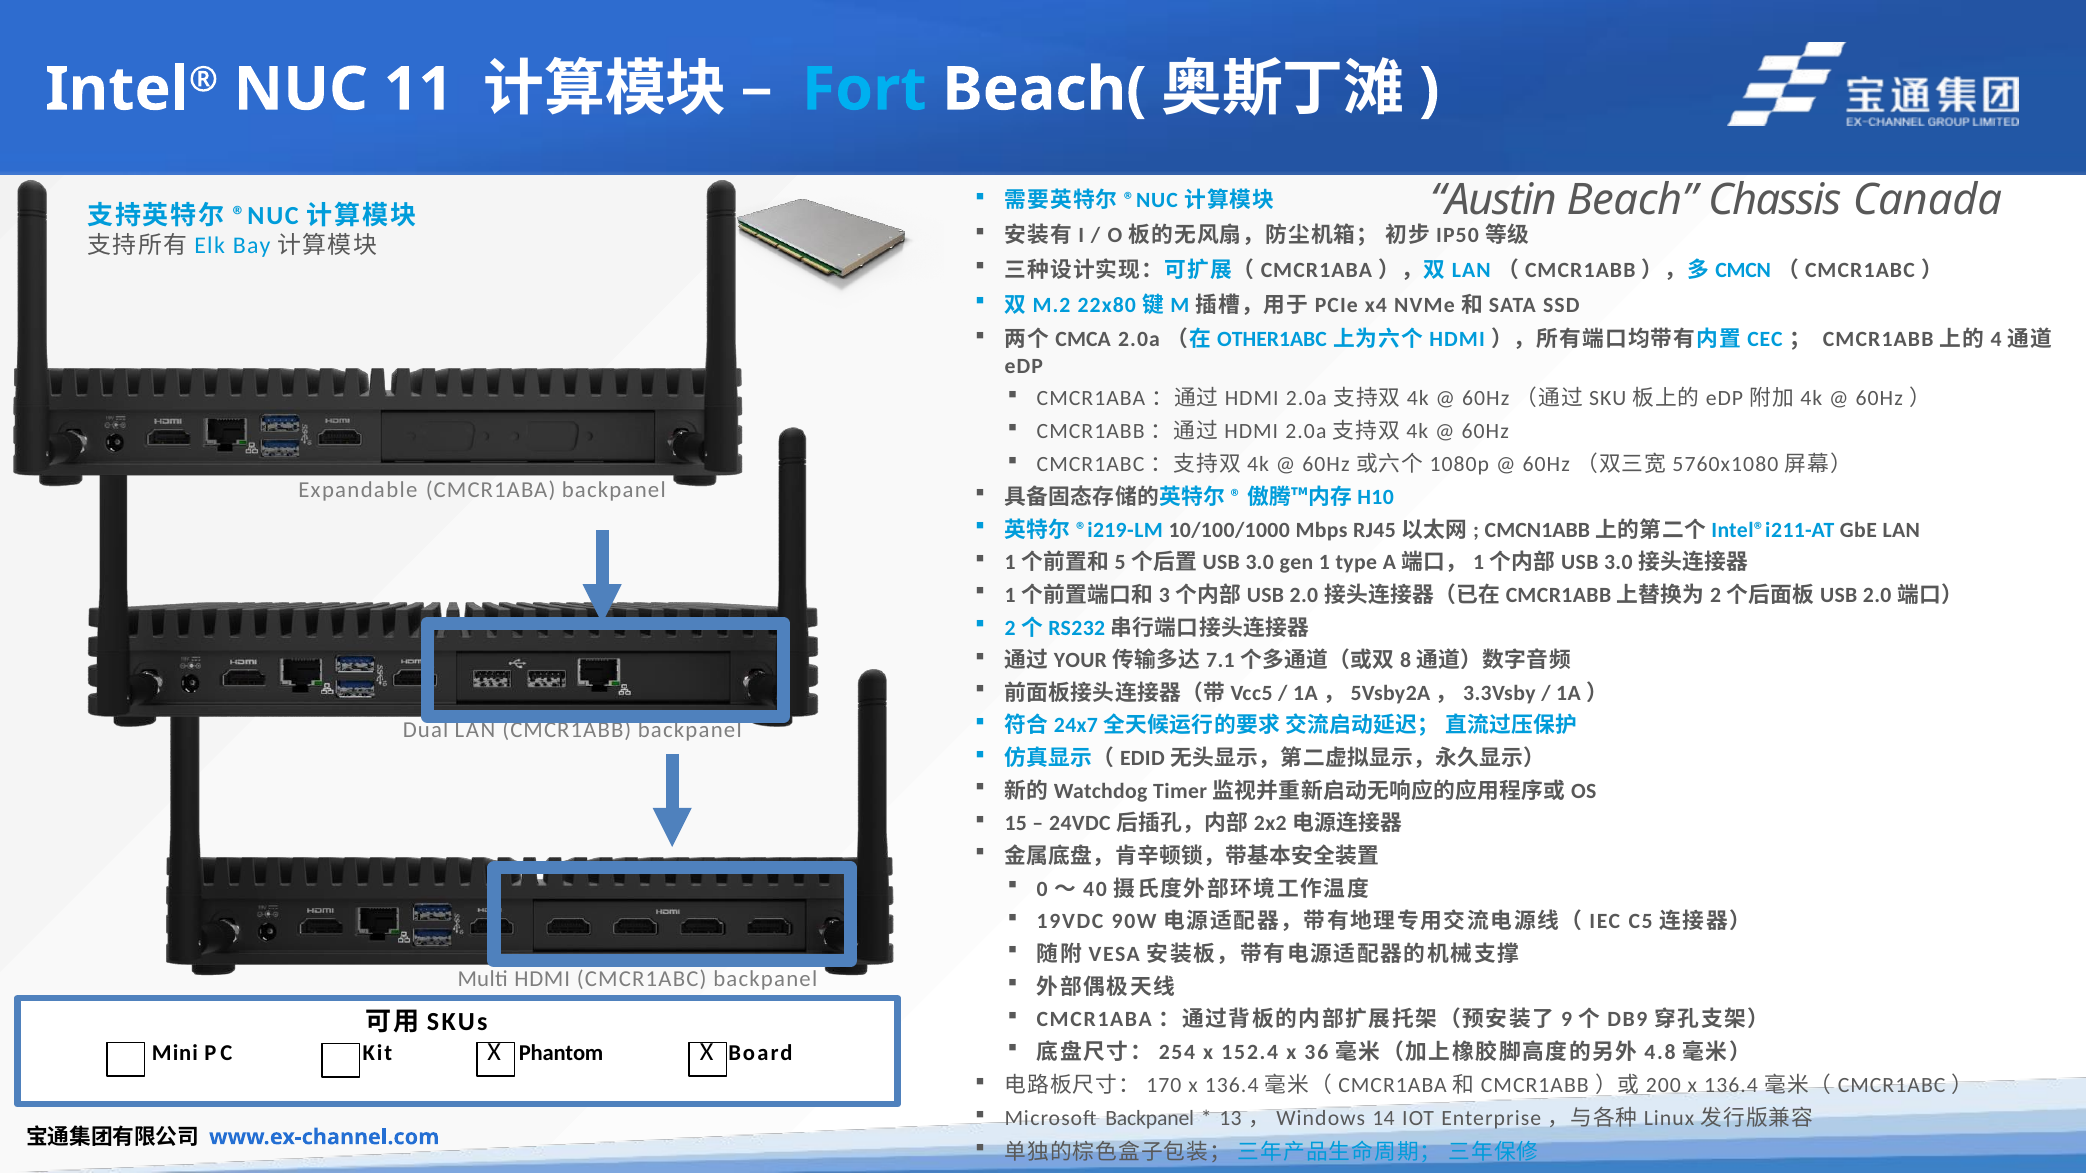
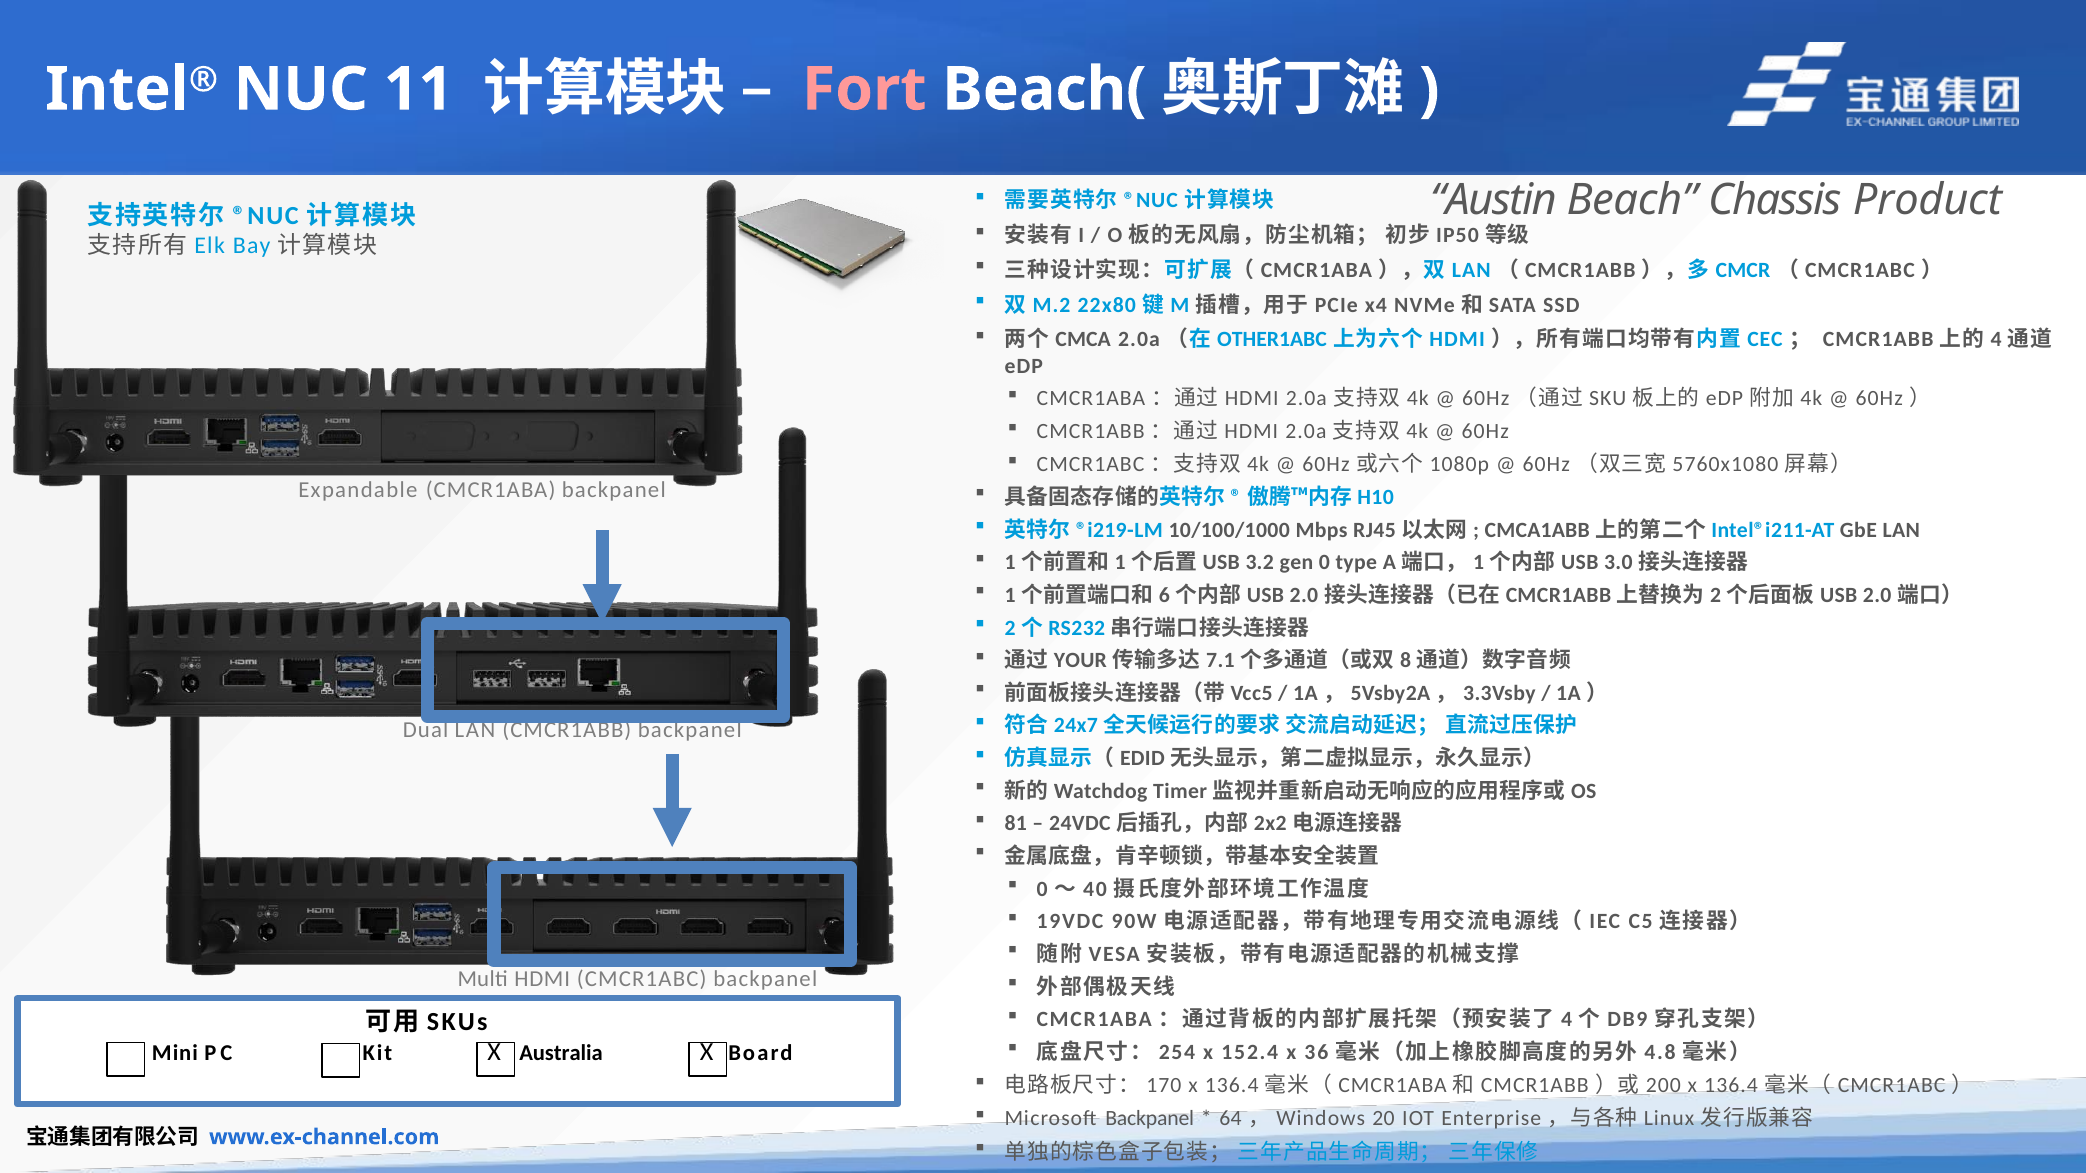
Fort colour: light blue -> pink (864, 89)
Canada: Canada -> Product (1927, 200)
CMCN: CMCN -> CMCR (1743, 270)
CMCN1ABB: CMCN1ABB -> CMCA1ABB (1537, 530)
5: 5 -> 1 (1120, 563)
3.0: 3.0 -> 3.2 (1260, 563)
gen 1: 1 -> 0 (1324, 563)
3: 3 -> 6 (1164, 595)
15: 15 -> 81 (1016, 824)
9: 9 -> 4 (1567, 1020)
Phantom: Phantom -> Australia (561, 1053)
13: 13 -> 64 (1230, 1119)
14: 14 -> 20 (1384, 1119)
